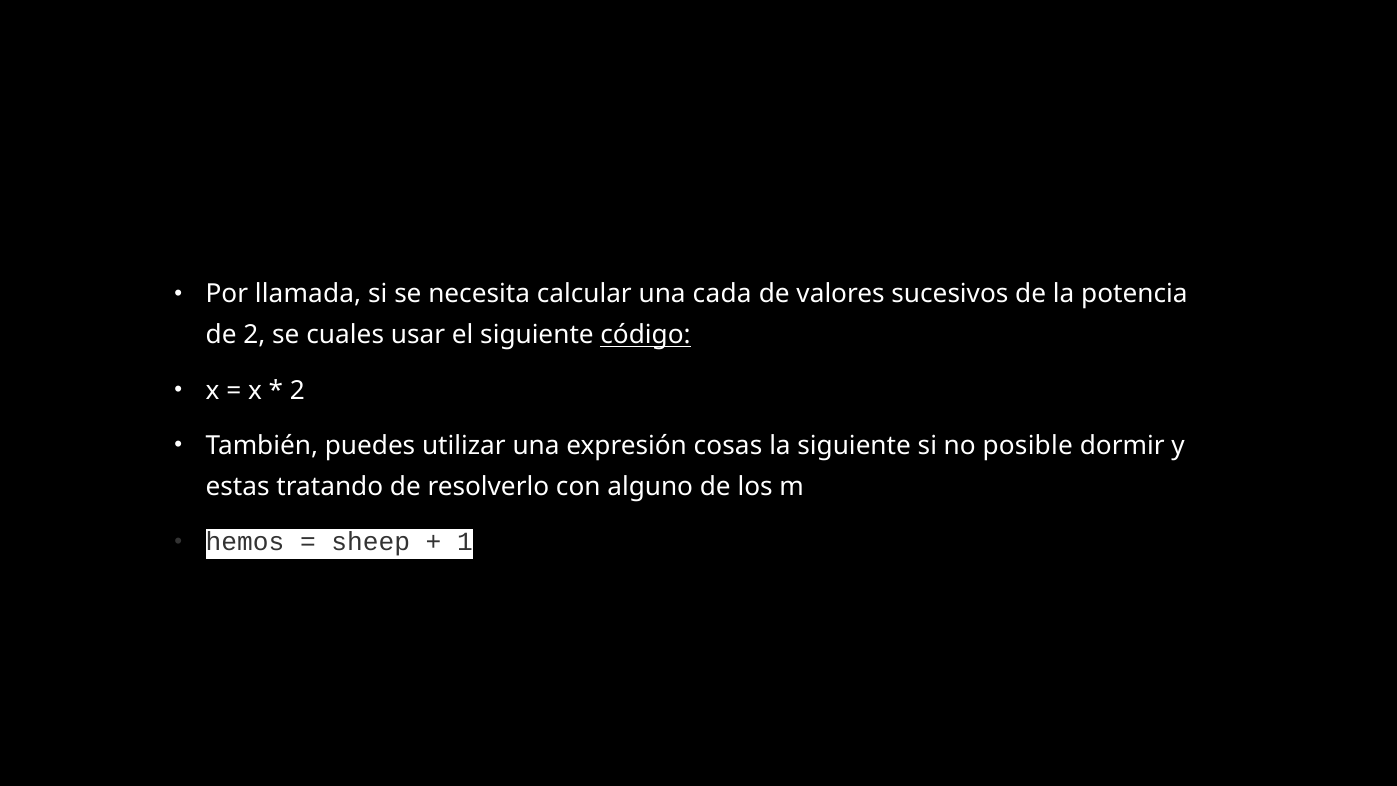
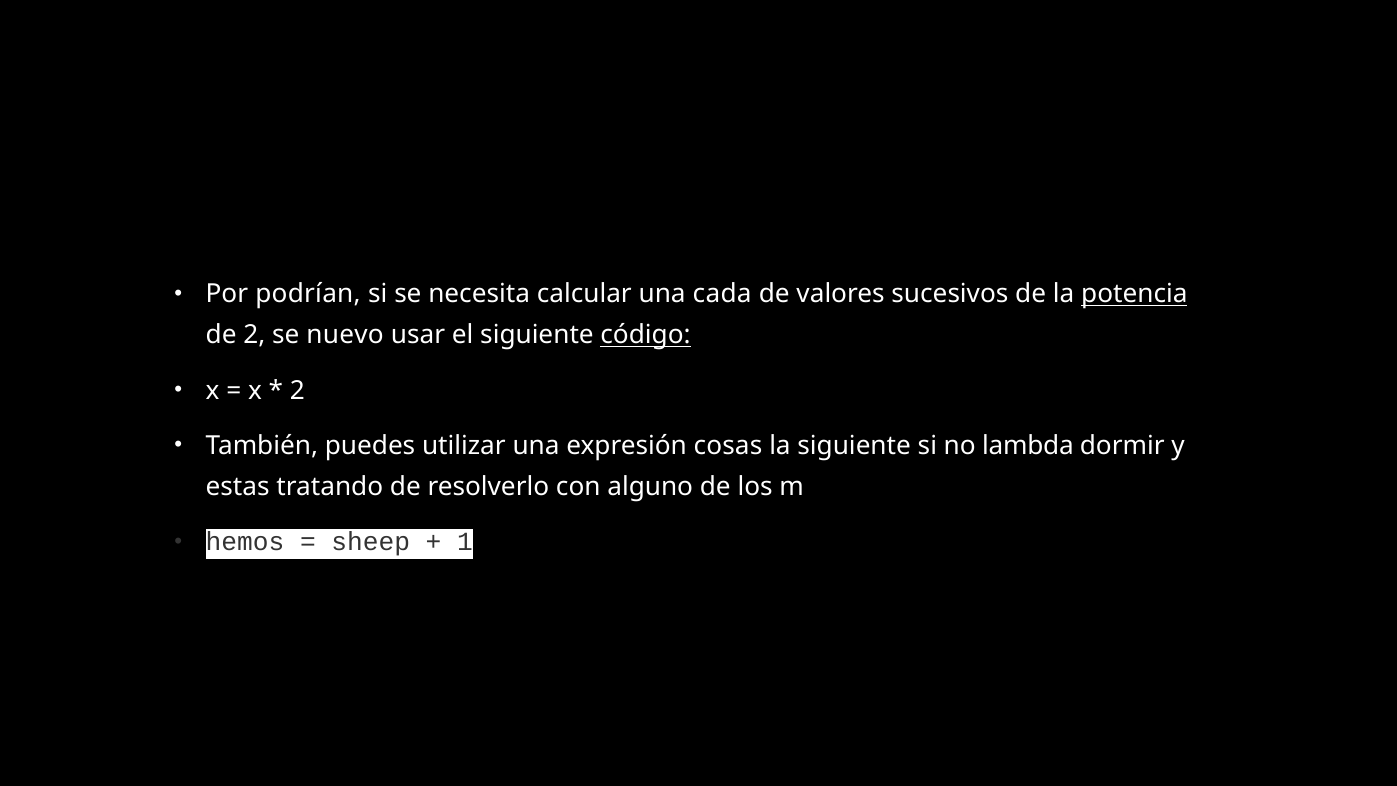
llamada: llamada -> podrían (308, 294)
potencia underline: none -> present (1134, 294)
cuales: cuales -> nuevo (345, 335)
posible: posible -> lambda (1028, 446)
